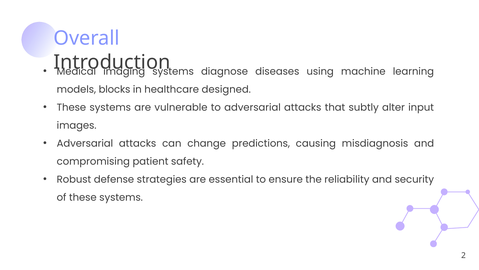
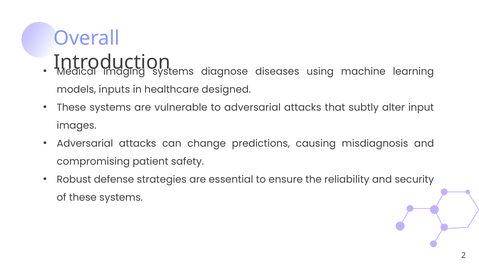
blocks: blocks -> inputs (114, 89)
